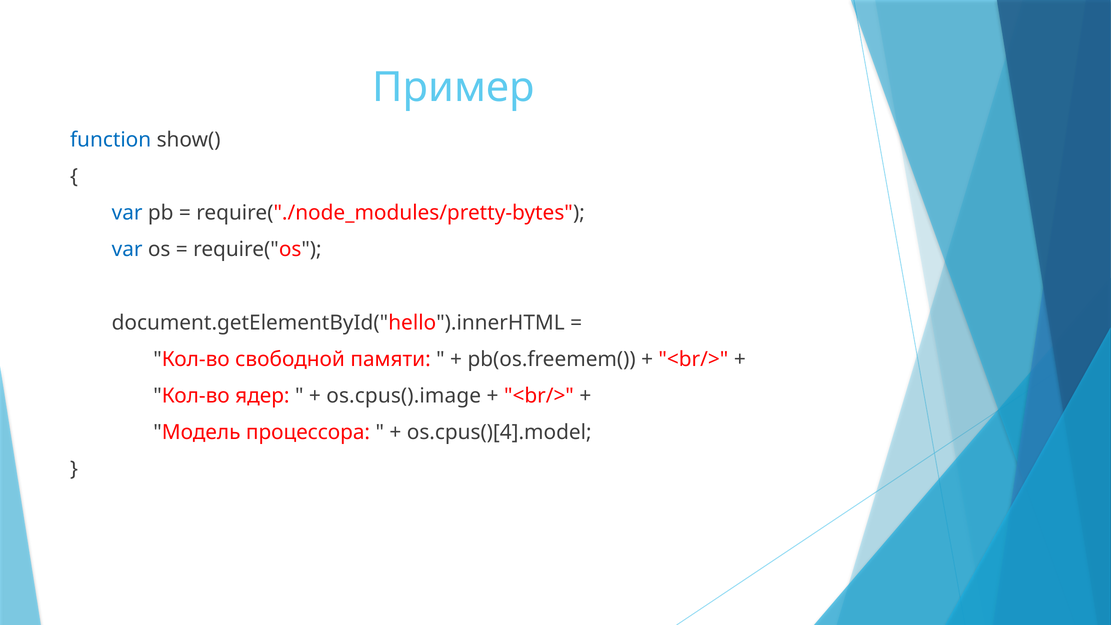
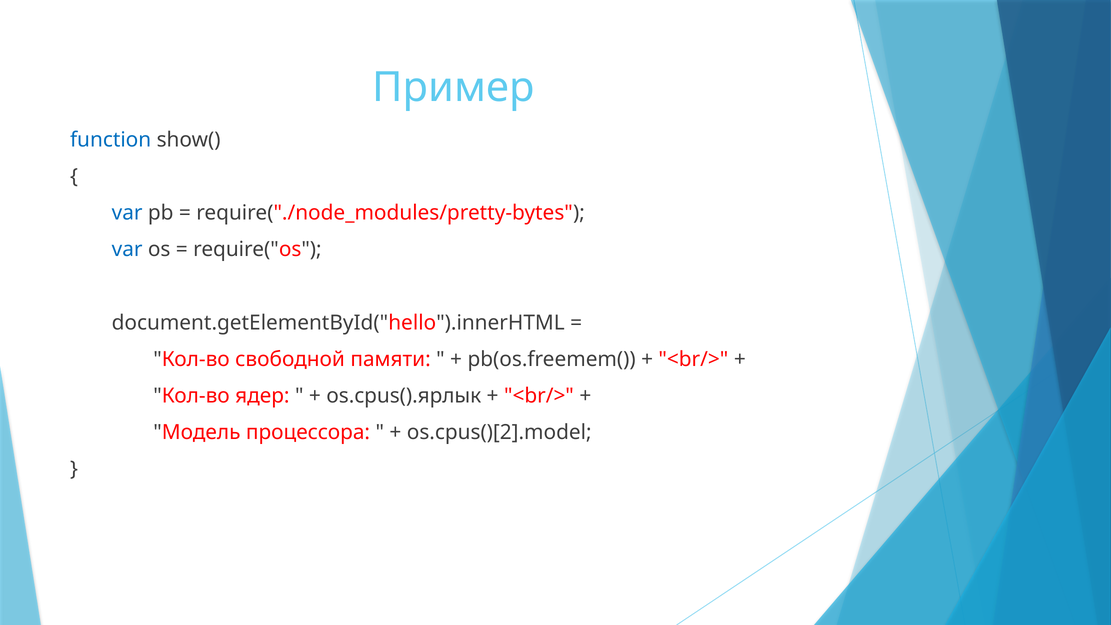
os.cpus().image: os.cpus().image -> os.cpus().ярлык (404, 396)
os.cpus()[4].model: os.cpus()[4].model -> os.cpus()[2].model (499, 432)
